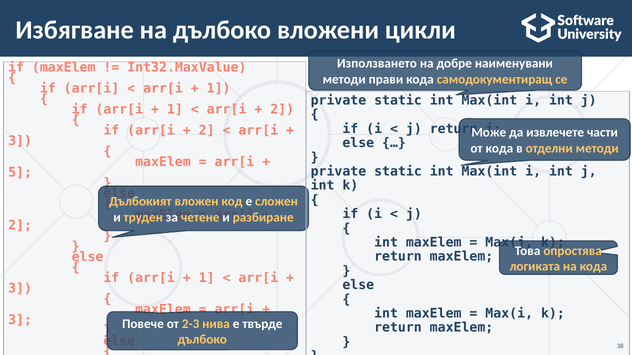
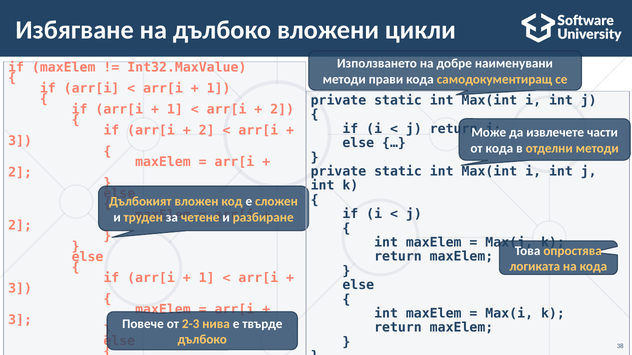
5: 5 -> 2 (20, 173)
